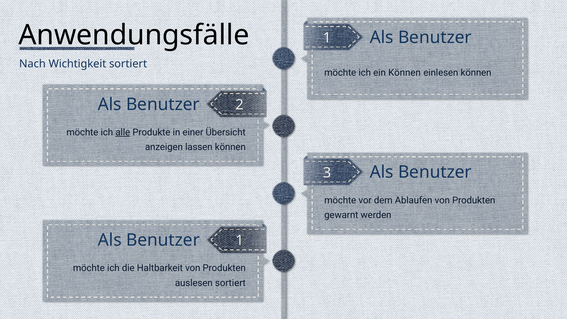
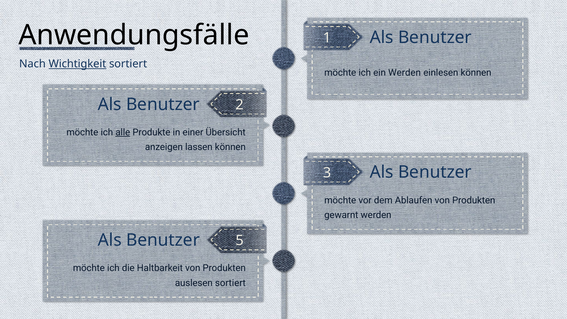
Wichtigkeit underline: none -> present (77, 64)
ein Können: Können -> Werden (405, 73)
1: 1 -> 5 (240, 241)
